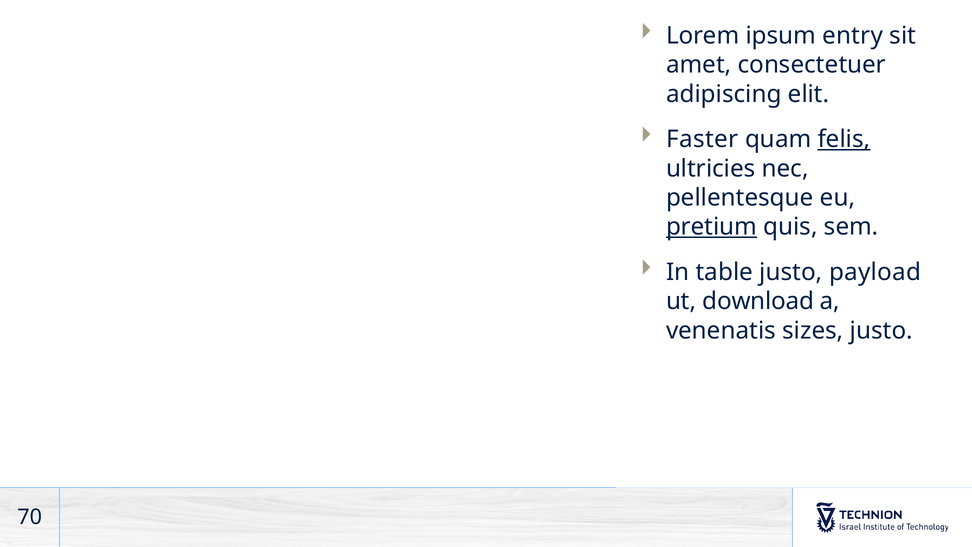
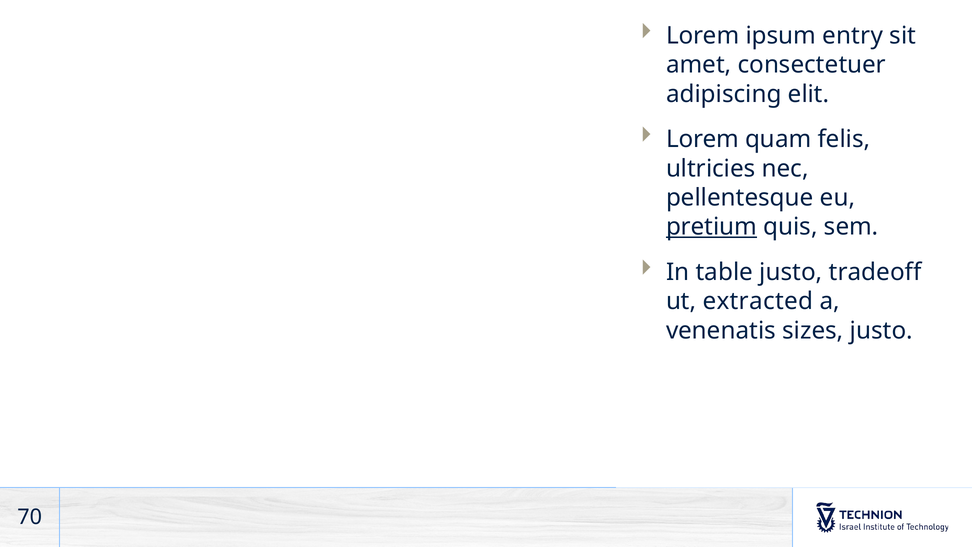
Faster: Faster -> Lorem (703, 139)
felis underline: present -> none (844, 139)
payload: payload -> tradeoff (875, 272)
download: download -> extracted (758, 301)
